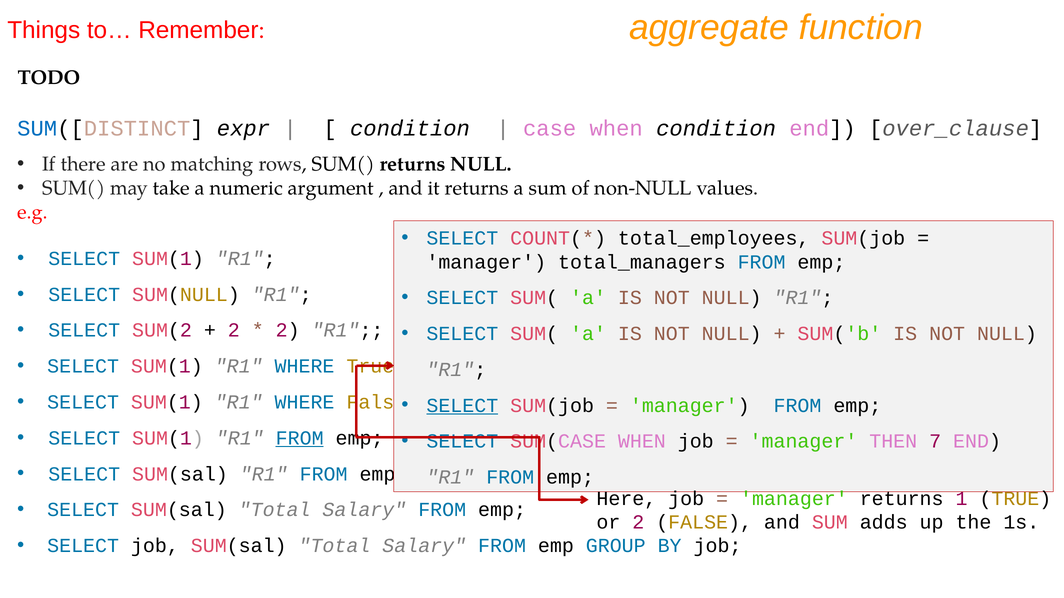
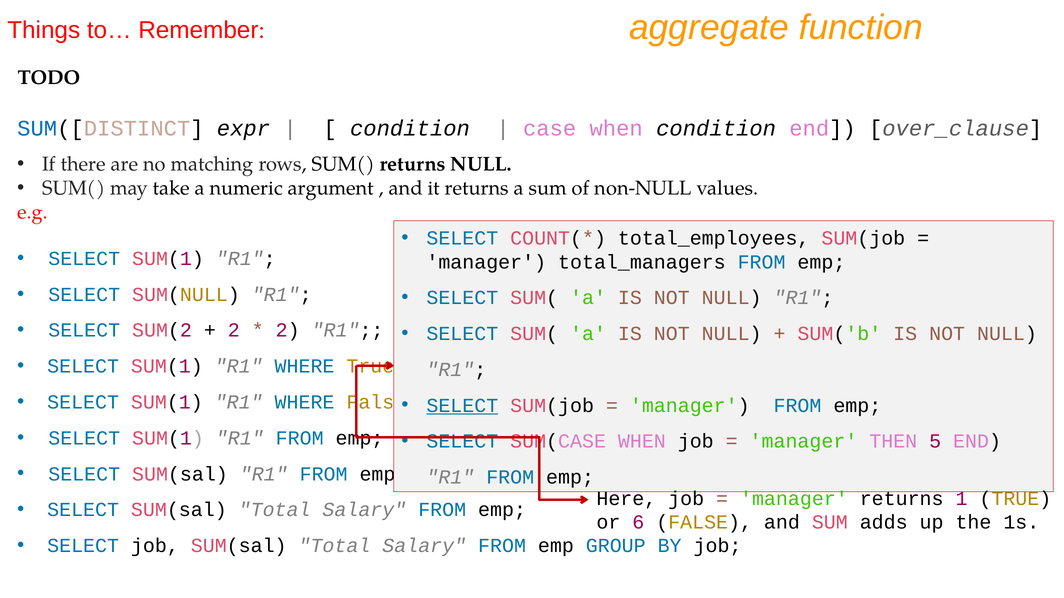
FROM underline: present -> none (300, 438)
7: 7 -> 5 (935, 442)
or 2: 2 -> 6 (638, 523)
